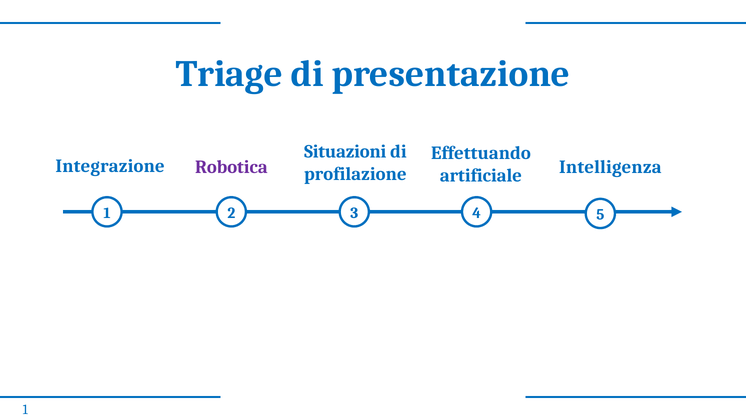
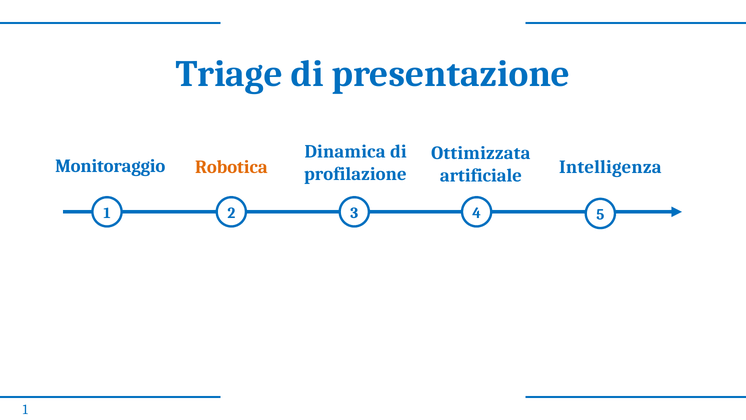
Situazioni: Situazioni -> Dinamica (345, 152)
Effettuando: Effettuando -> Ottimizzata (481, 153)
Integrazione: Integrazione -> Monitoraggio (110, 166)
Robotica colour: purple -> orange (231, 167)
